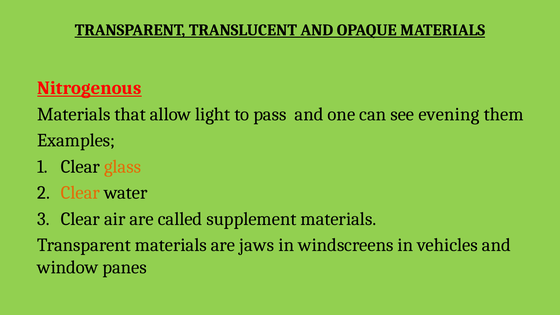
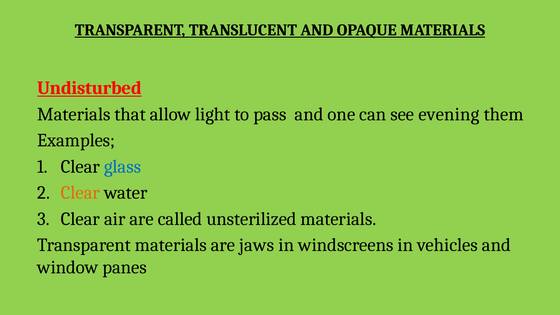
Nitrogenous: Nitrogenous -> Undisturbed (89, 88)
glass colour: orange -> blue (123, 167)
supplement: supplement -> unsterilized (252, 219)
